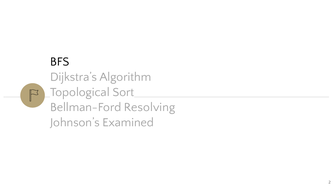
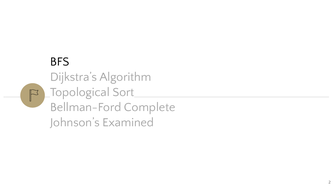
Resolving: Resolving -> Complete (150, 107)
